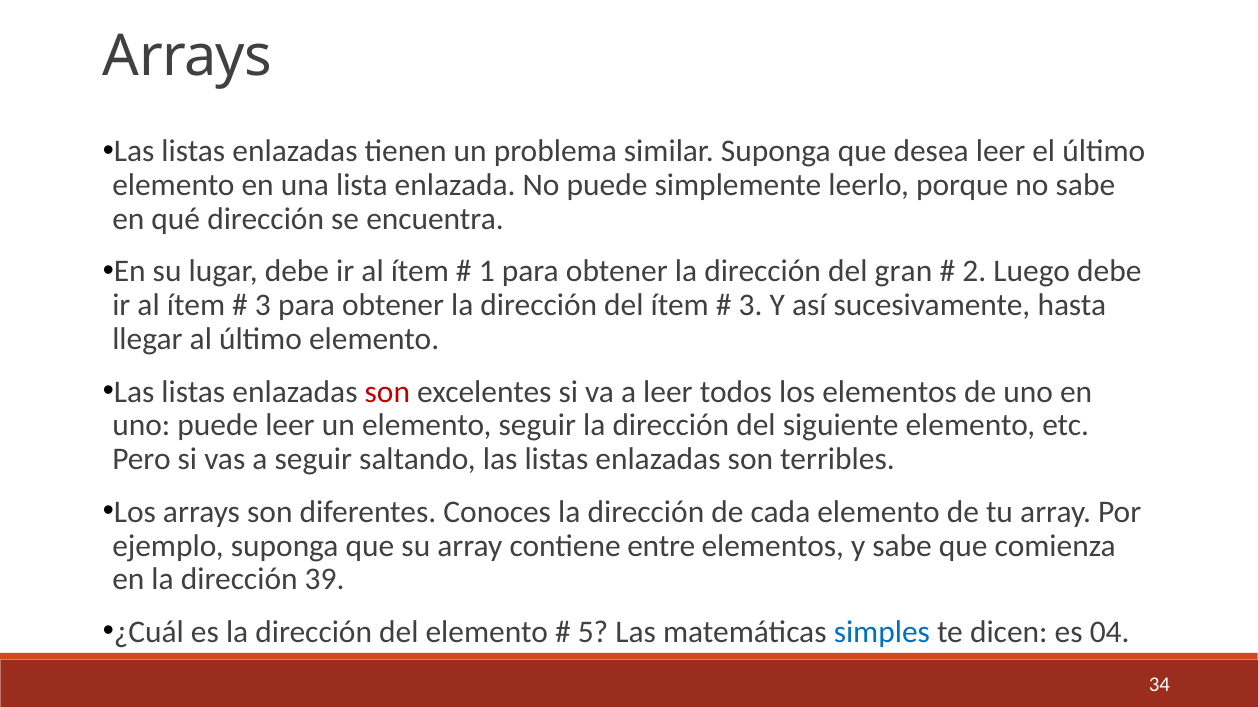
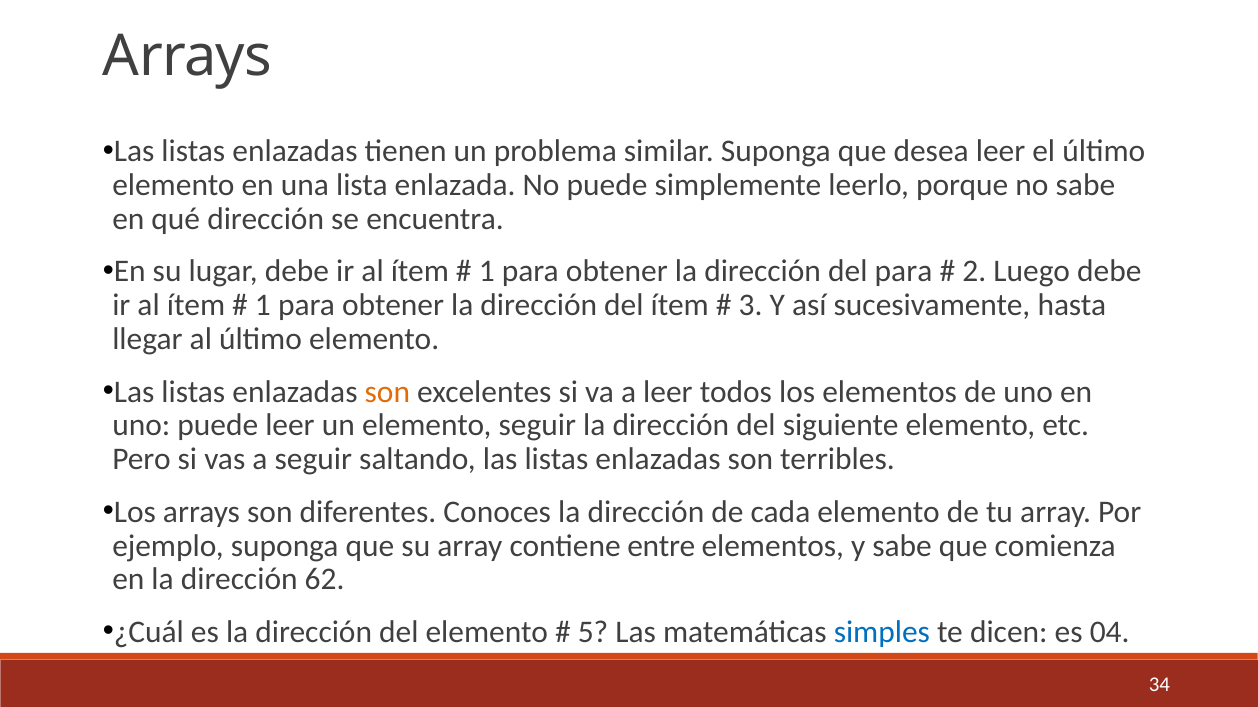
del gran: gran -> para (904, 272)
3: 3 -> 1 (263, 306)
son colour: red -> orange (387, 392)
39: 39 -> 62 (325, 580)
